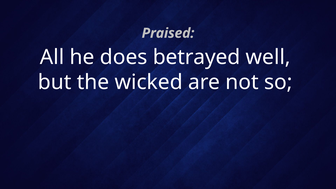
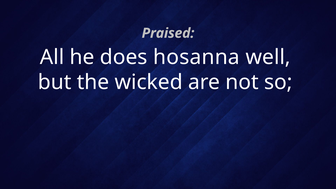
betrayed: betrayed -> hosanna (196, 57)
